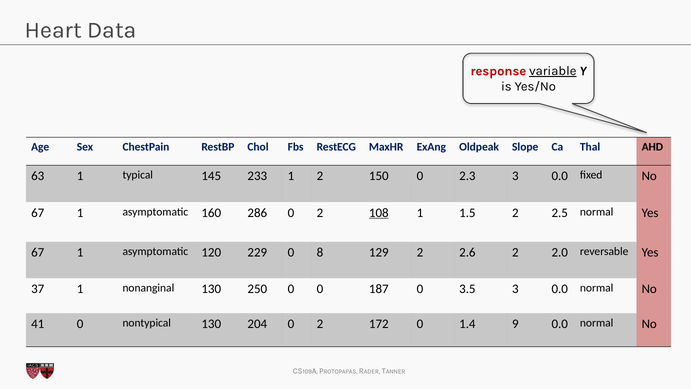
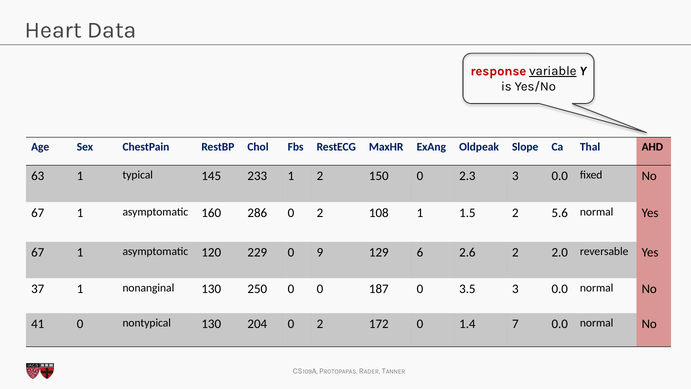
108 underline: present -> none (379, 213)
2.5: 2.5 -> 5.6 (560, 213)
8: 8 -> 9 (320, 252)
129 2: 2 -> 6 (420, 252)
9: 9 -> 7 (515, 324)
